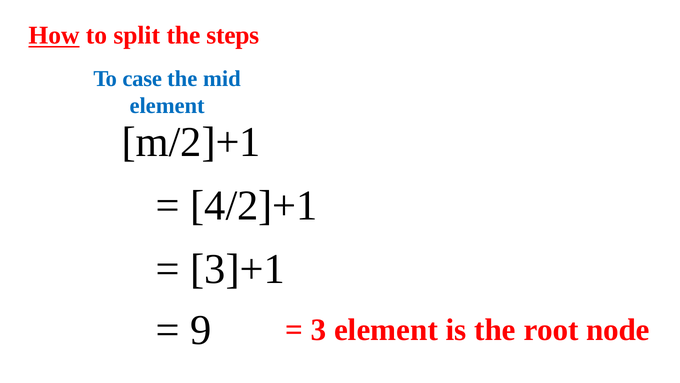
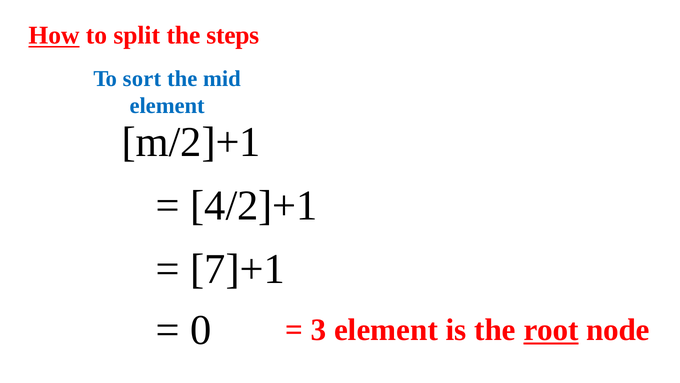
case: case -> sort (142, 79)
3]+1: 3]+1 -> 7]+1 (238, 269)
9: 9 -> 0 (201, 330)
root underline: none -> present (551, 330)
